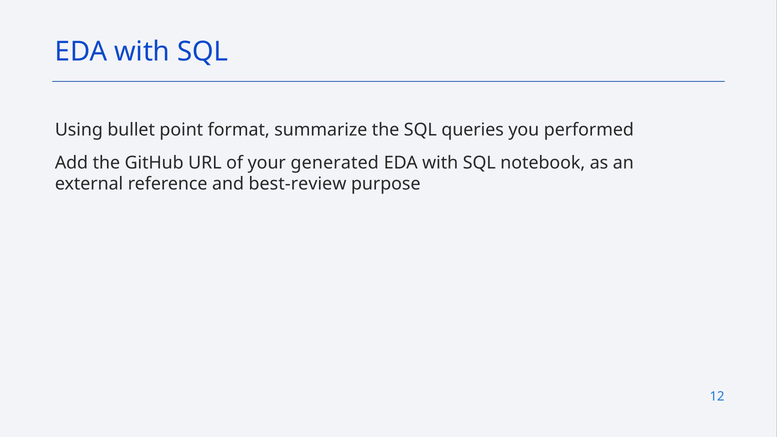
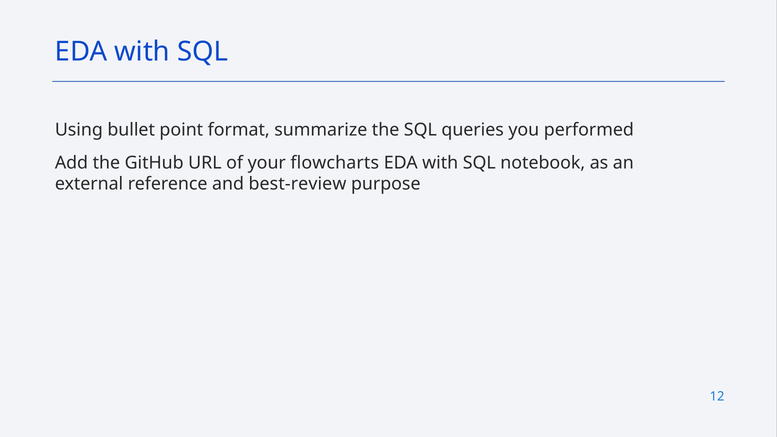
generated: generated -> flowcharts (335, 163)
